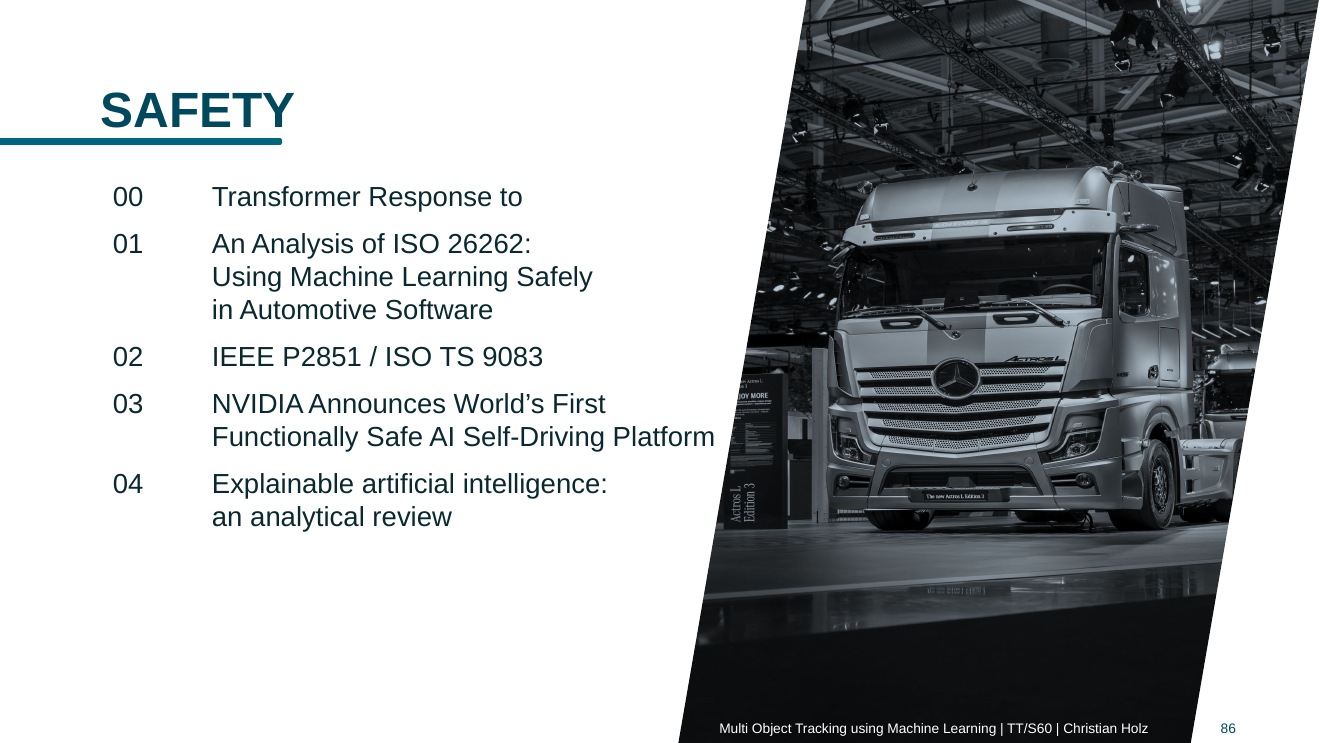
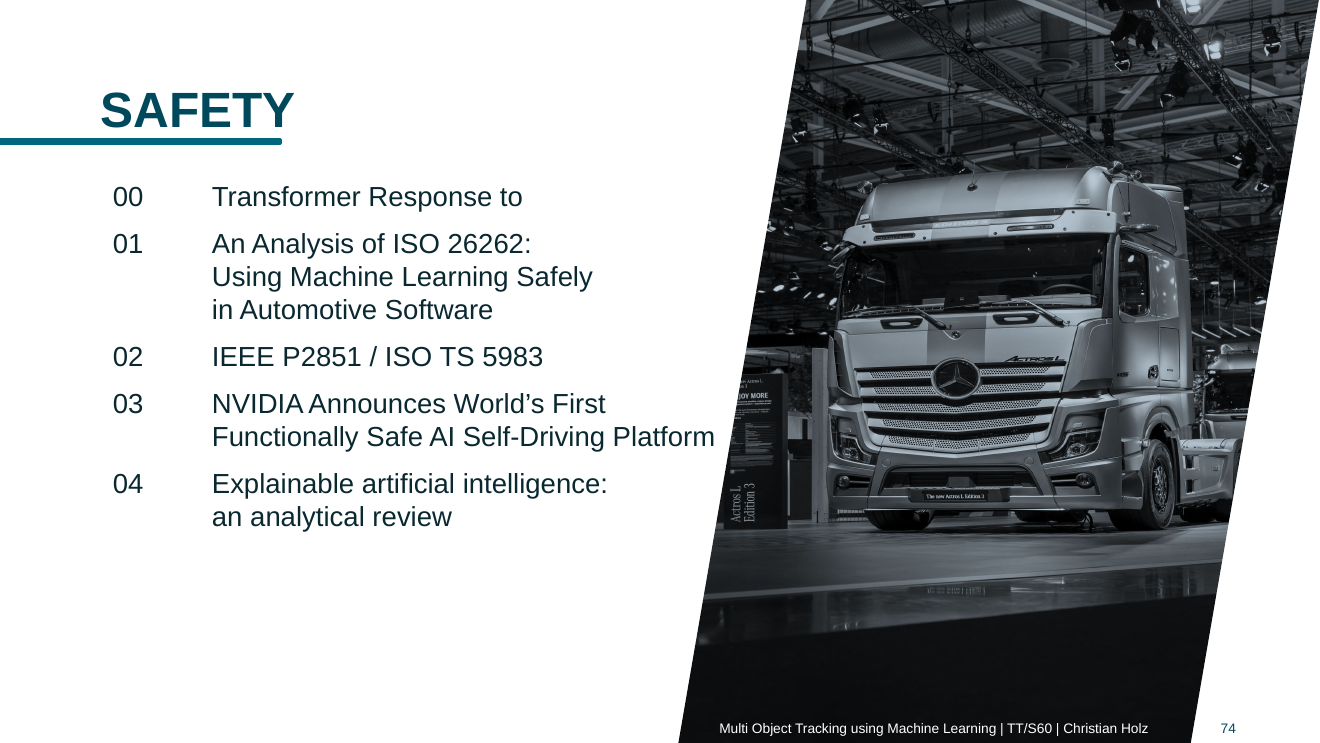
9083: 9083 -> 5983 (513, 357)
86: 86 -> 74 (1228, 728)
